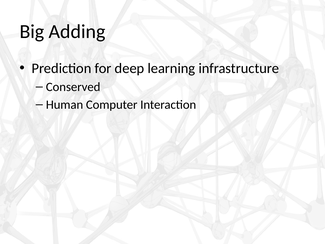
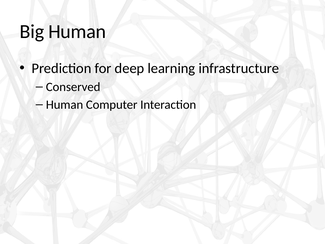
Big Adding: Adding -> Human (77, 31)
